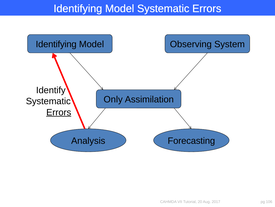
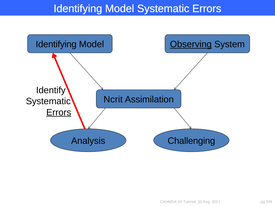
Observing underline: none -> present (191, 44)
Only: Only -> Ncrit (113, 99)
Forecasting: Forecasting -> Challenging (191, 140)
